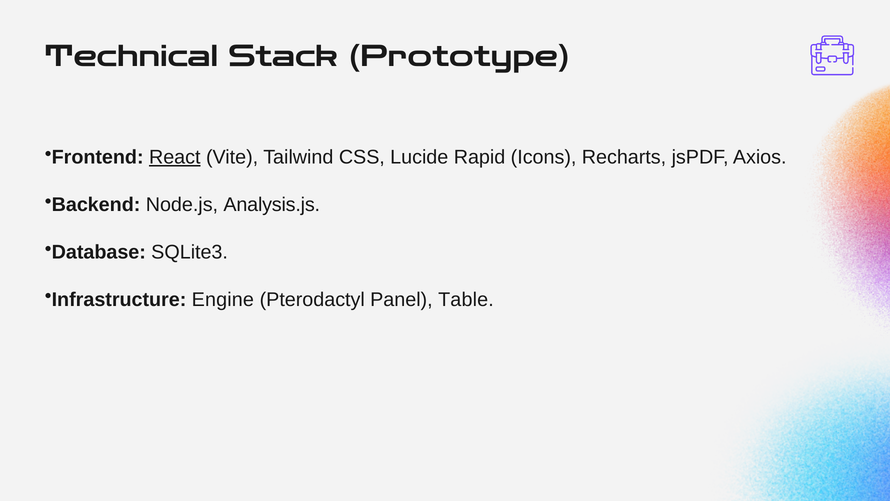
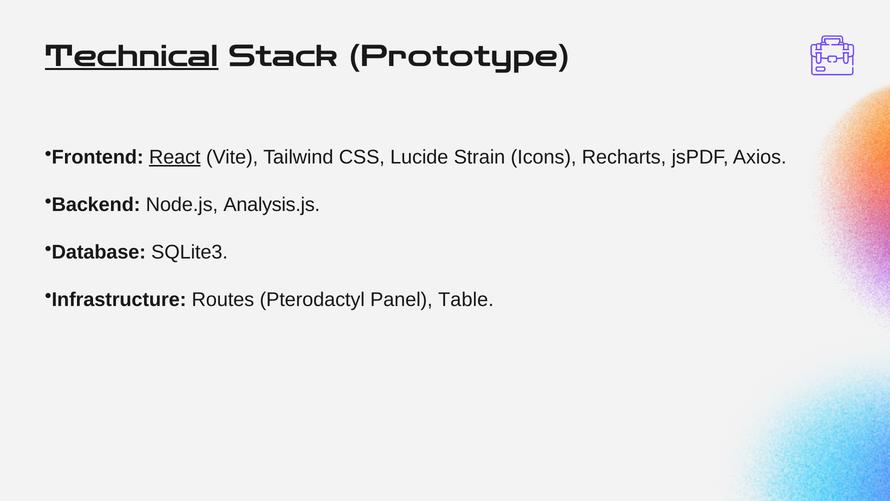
Technical underline: none -> present (132, 56)
Rapid: Rapid -> Strain (480, 157)
Engine: Engine -> Routes (223, 300)
